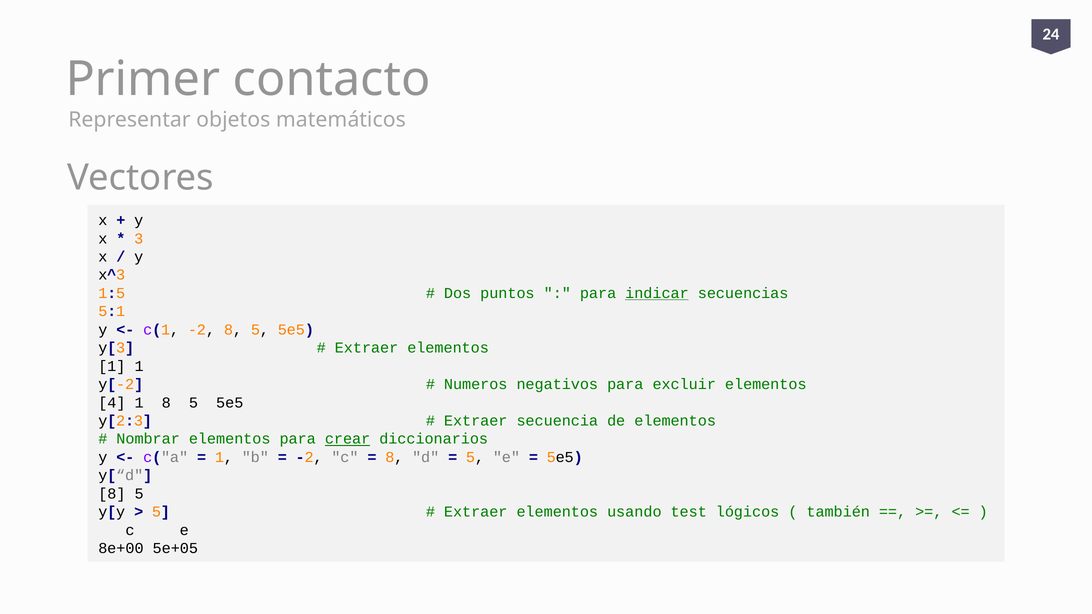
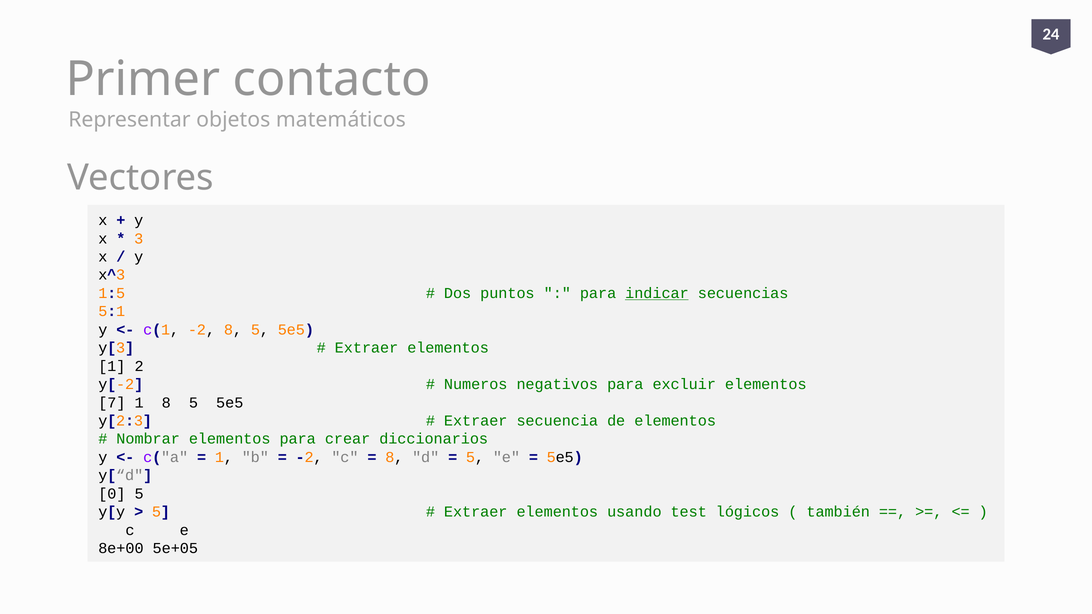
1 1: 1 -> 2 (139, 366)
4: 4 -> 7 (112, 403)
crear underline: present -> none (348, 439)
8: 8 -> 0 (112, 494)
